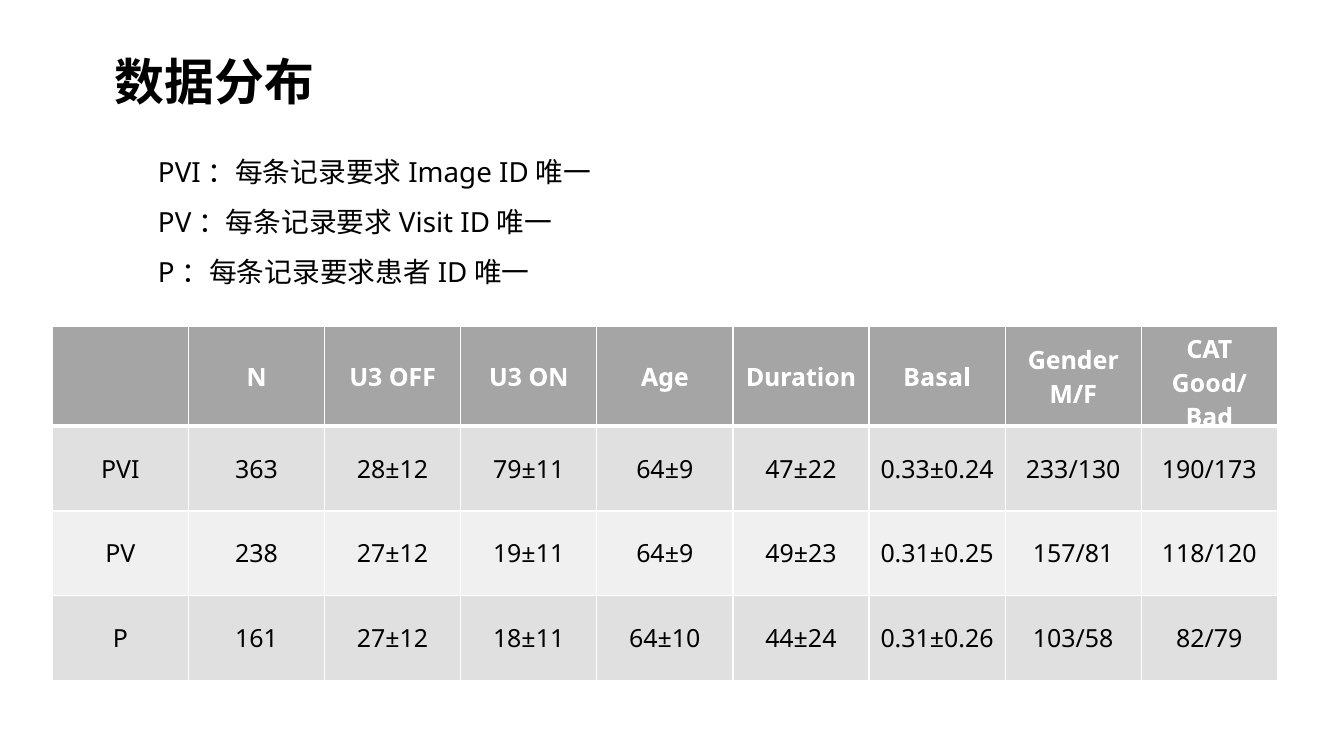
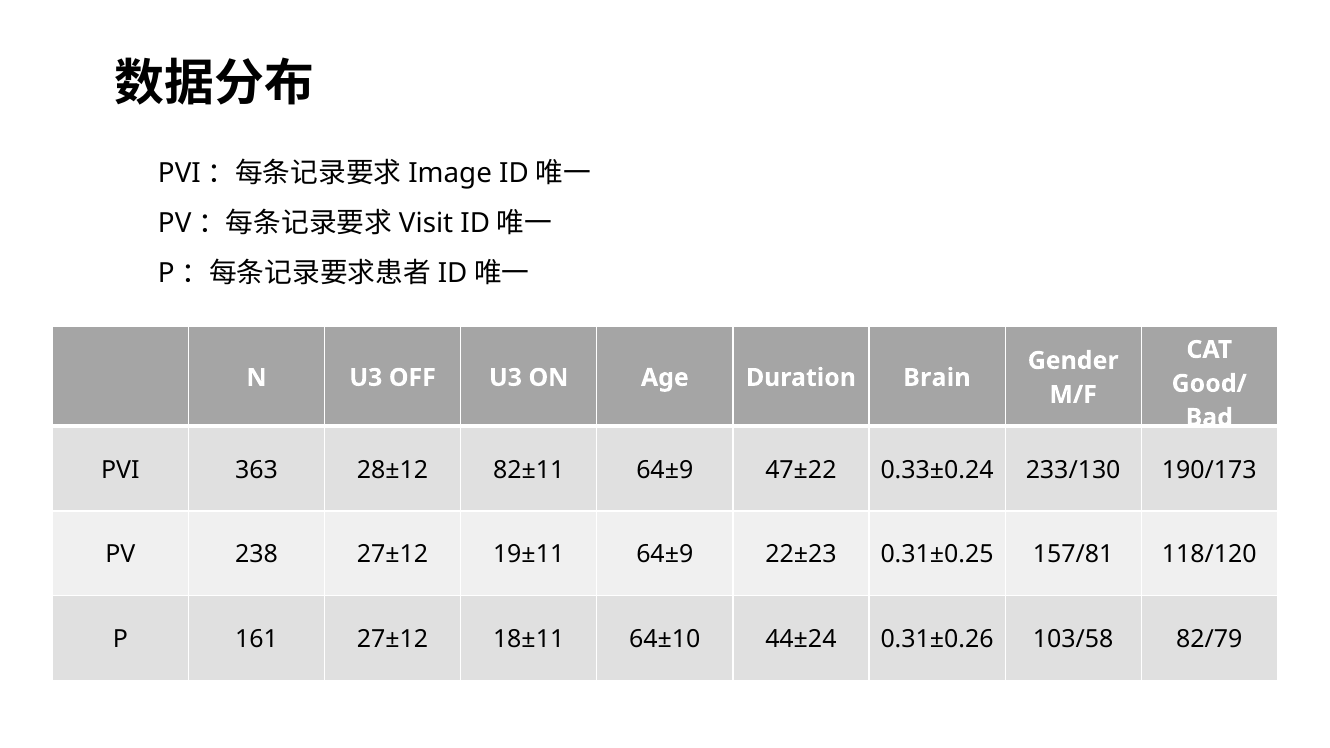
Basal: Basal -> Brain (937, 378)
79±11: 79±11 -> 82±11 (529, 470)
49±23: 49±23 -> 22±23 (801, 555)
